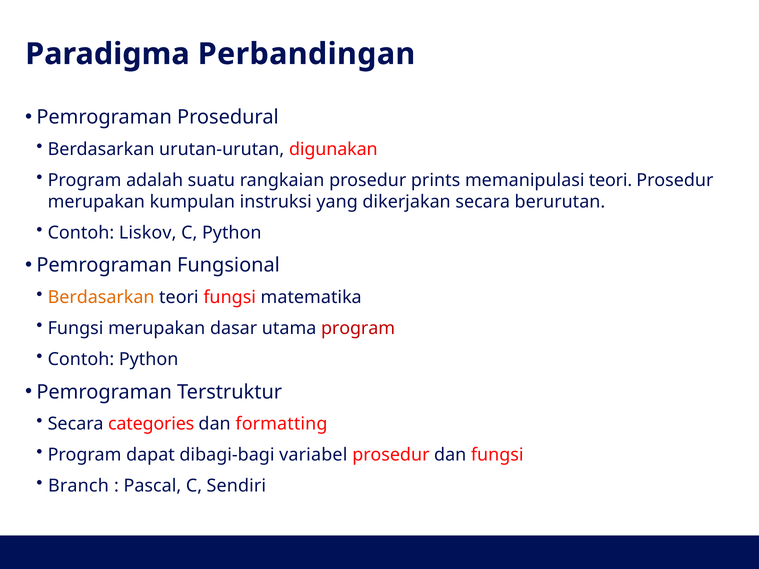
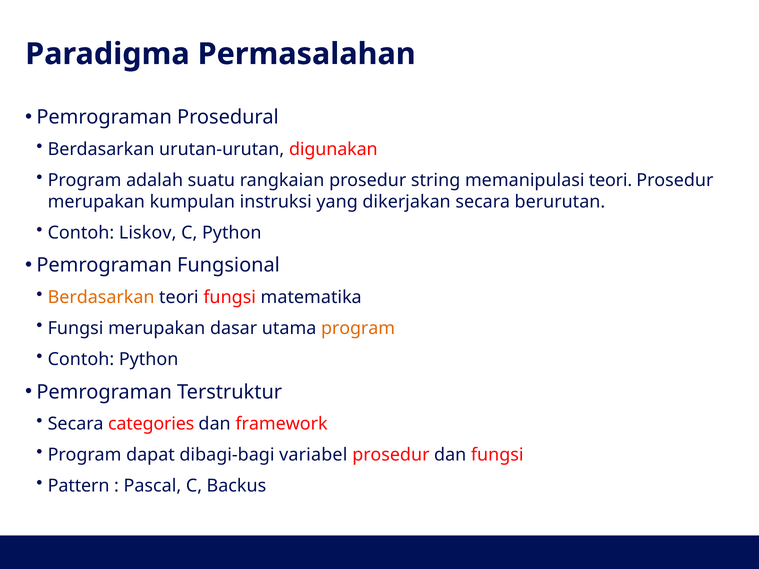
Perbandingan: Perbandingan -> Permasalahan (307, 54)
prints: prints -> string (436, 181)
program colour: red -> orange (358, 329)
formatting: formatting -> framework (282, 424)
Branch: Branch -> Pattern (79, 486)
Sendiri: Sendiri -> Backus (236, 486)
